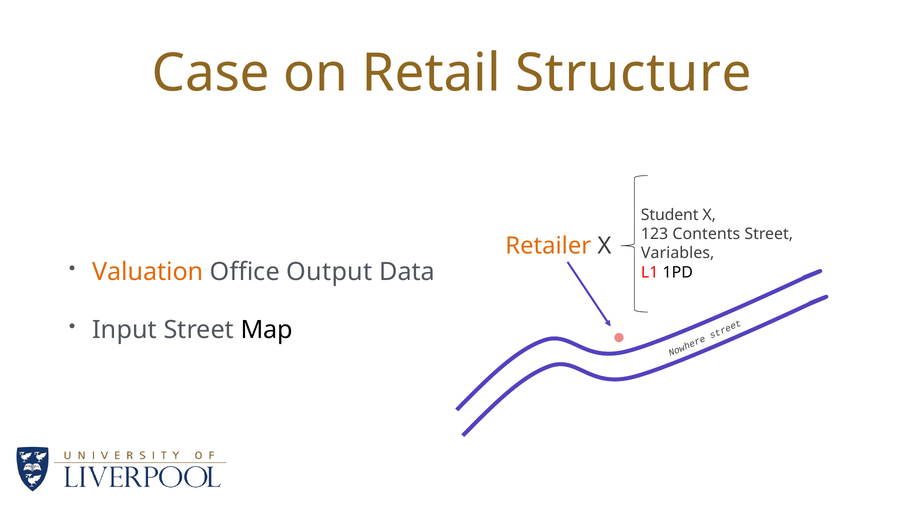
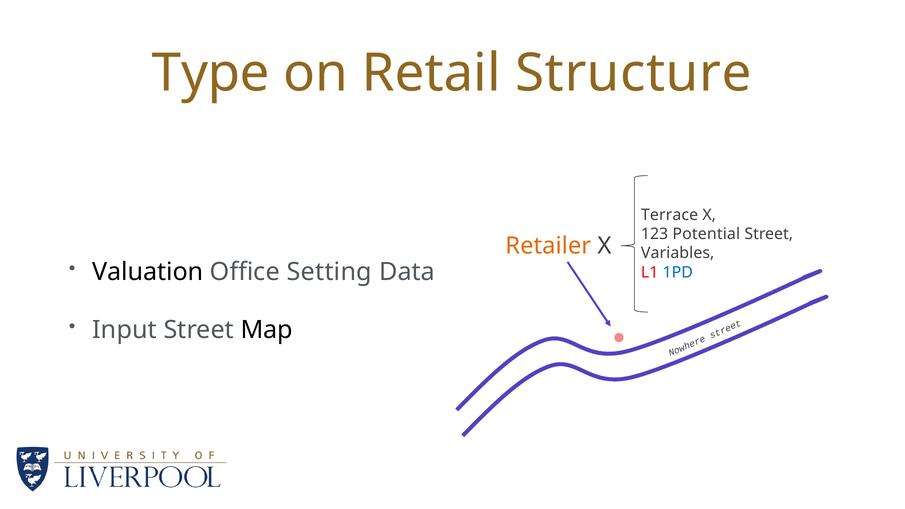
Case: Case -> Type (211, 73)
Student: Student -> Terrace (670, 215)
Contents: Contents -> Potential (706, 234)
Valuation colour: orange -> black (148, 272)
Output: Output -> Setting (329, 272)
1PD colour: black -> blue (678, 272)
